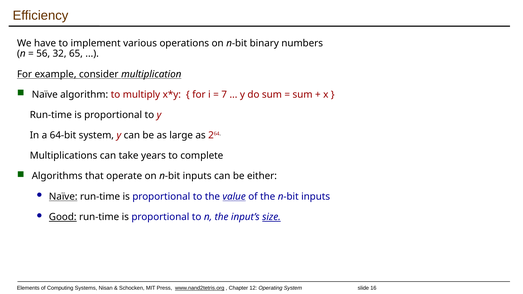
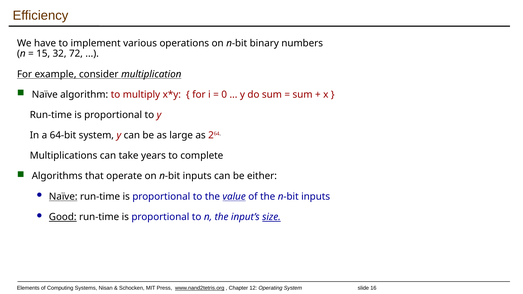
56: 56 -> 15 (43, 54)
65: 65 -> 72 (76, 54)
7: 7 -> 0 (224, 95)
